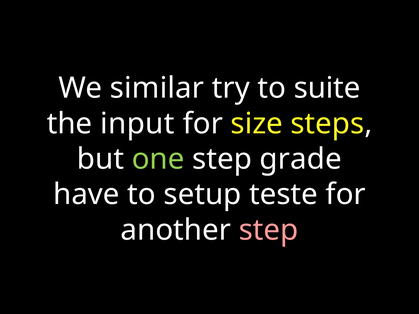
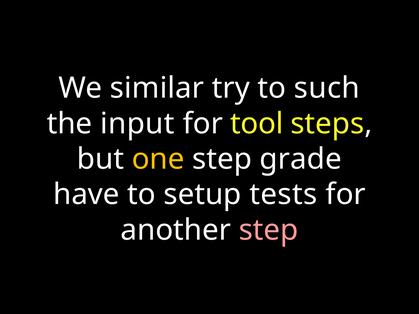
suite: suite -> such (327, 88)
size: size -> tool (257, 124)
one colour: light green -> yellow (158, 159)
teste: teste -> tests (283, 195)
